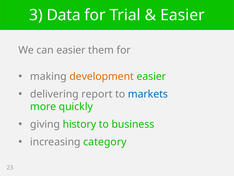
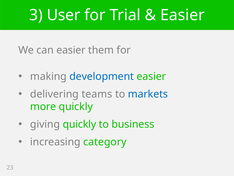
Data: Data -> User (64, 15)
development colour: orange -> blue (102, 76)
report: report -> teams (97, 94)
giving history: history -> quickly (79, 124)
